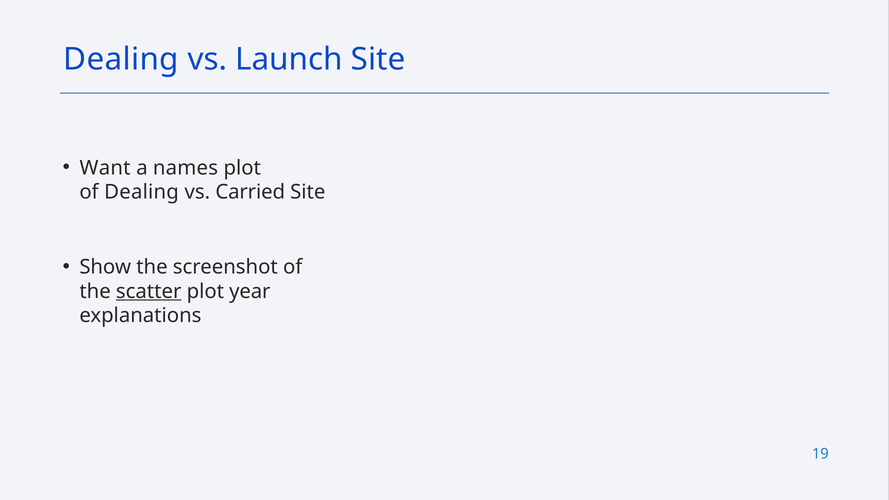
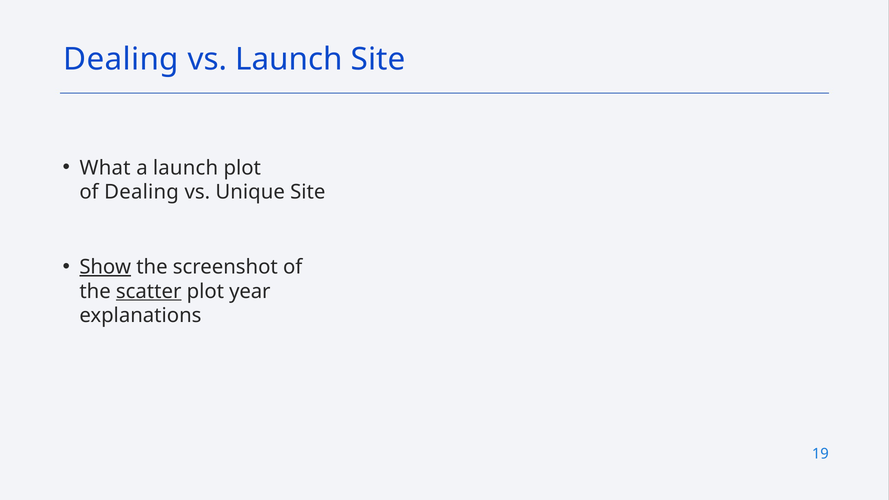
Want: Want -> What (105, 168)
a names: names -> launch (186, 168)
Carried: Carried -> Unique (250, 192)
Show underline: none -> present (105, 267)
